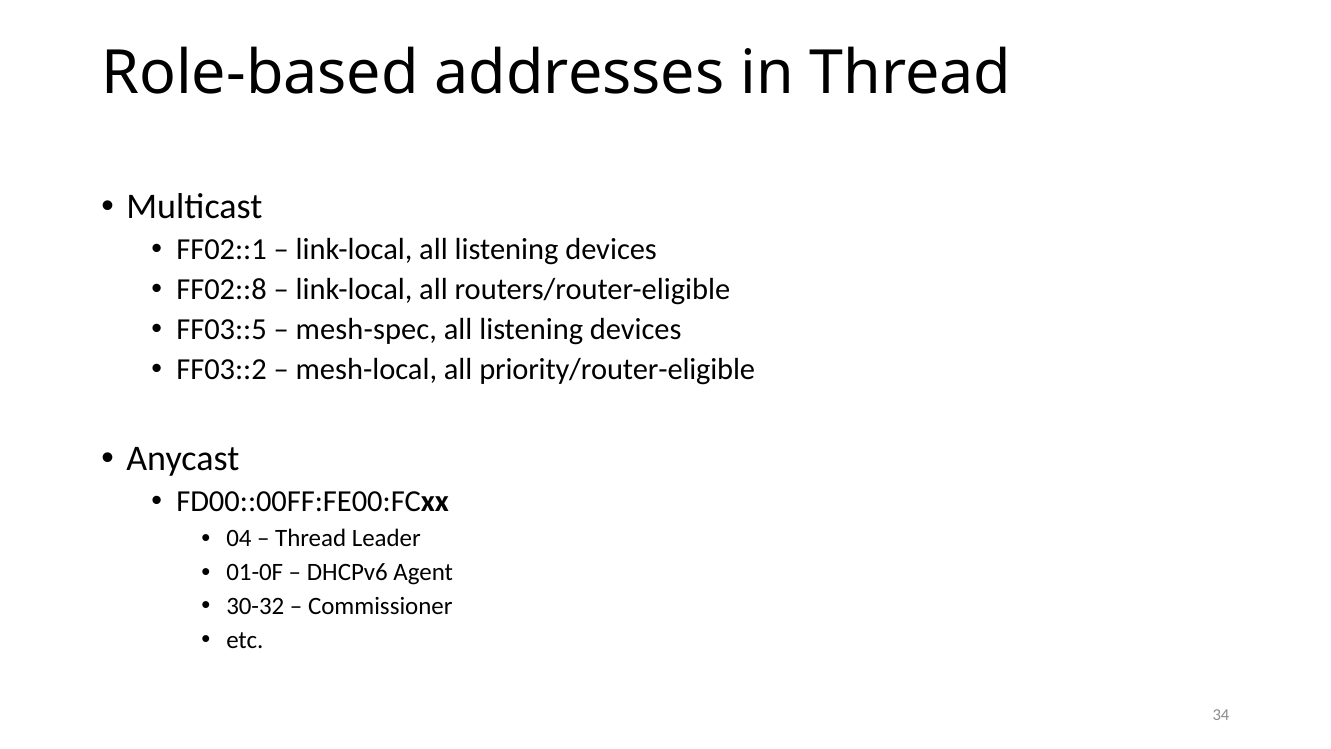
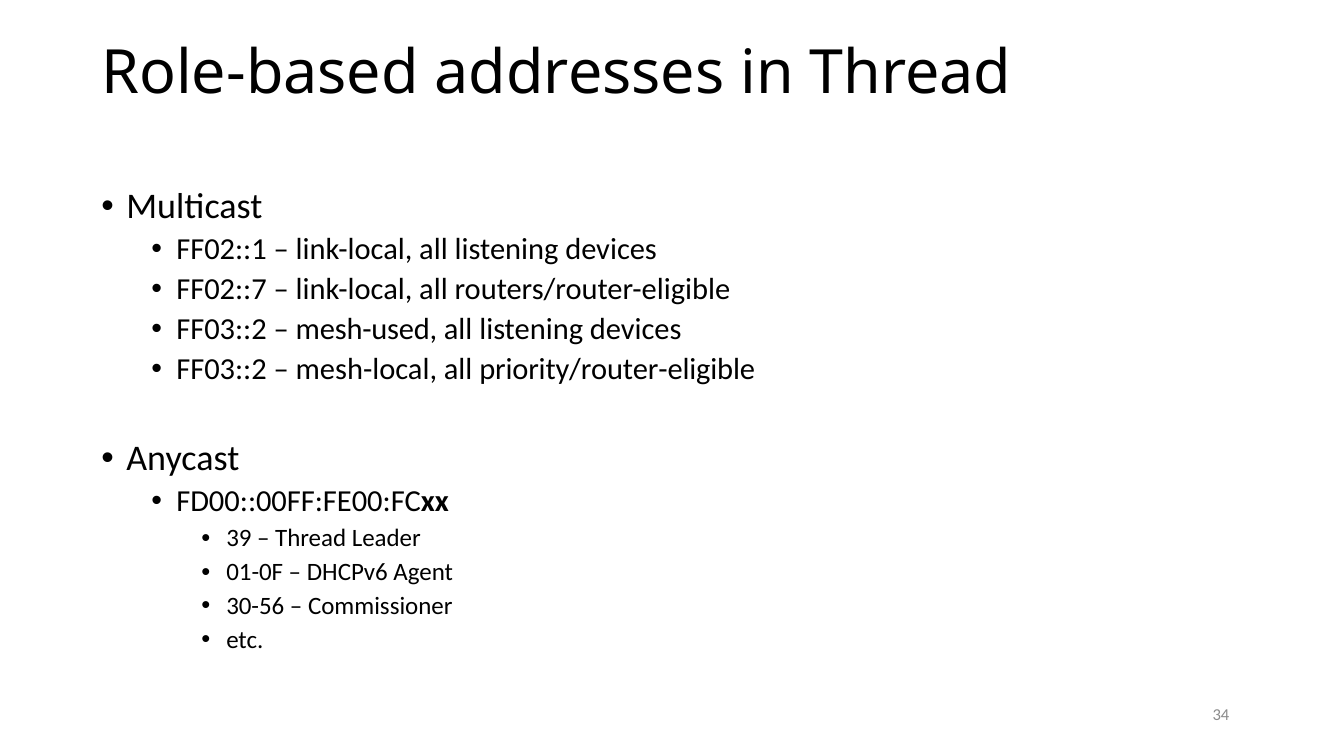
FF02::8: FF02::8 -> FF02::7 (222, 289)
FF03::5: FF03::5 -> FF03::2 (222, 329)
mesh-spec: mesh-spec -> mesh-used (367, 329)
04: 04 -> 39 (239, 538)
30-32: 30-32 -> 30-56 (255, 606)
